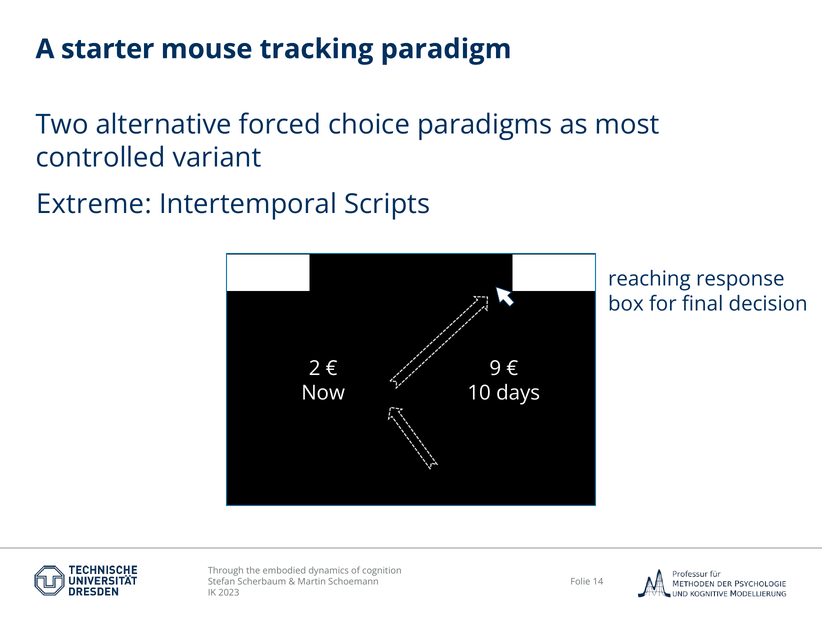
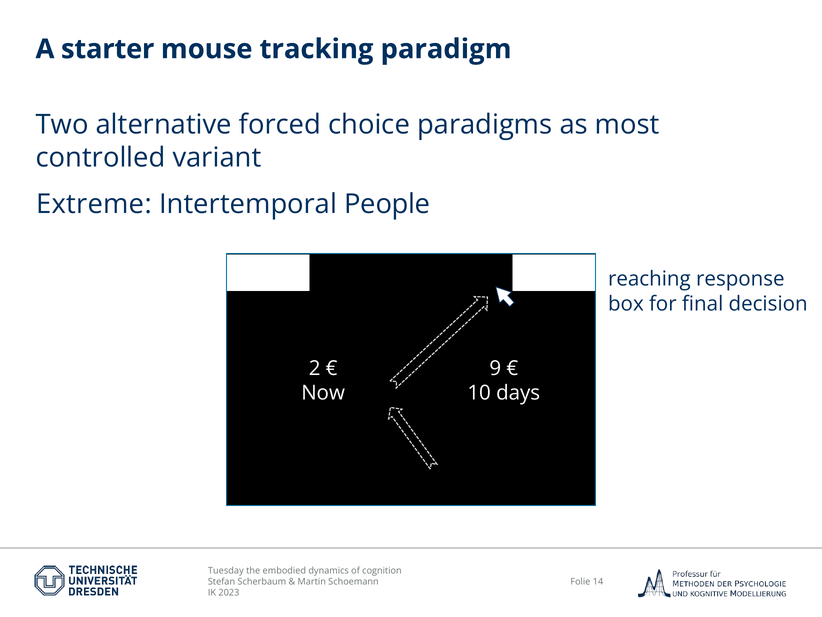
Scripts: Scripts -> People (387, 204)
Through: Through -> Tuesday (226, 570)
